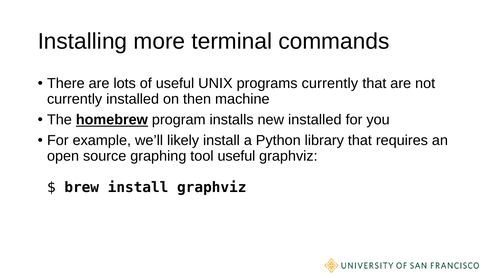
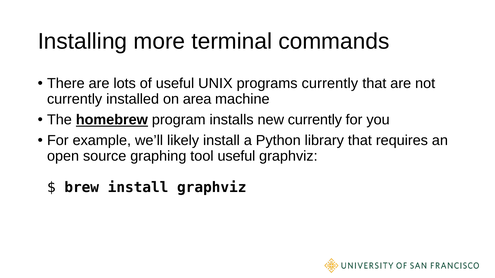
then: then -> area (197, 99)
new installed: installed -> currently (315, 120)
